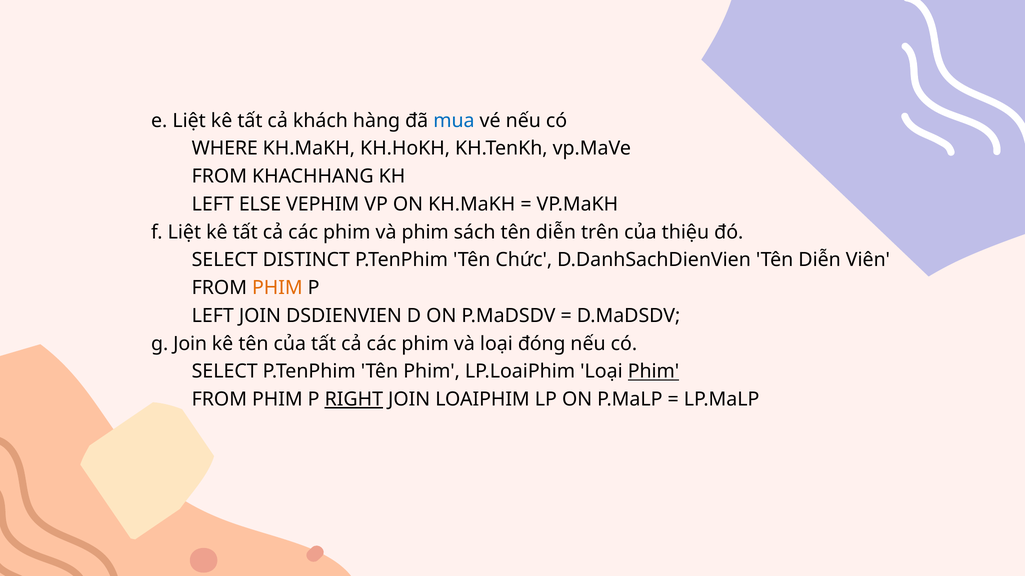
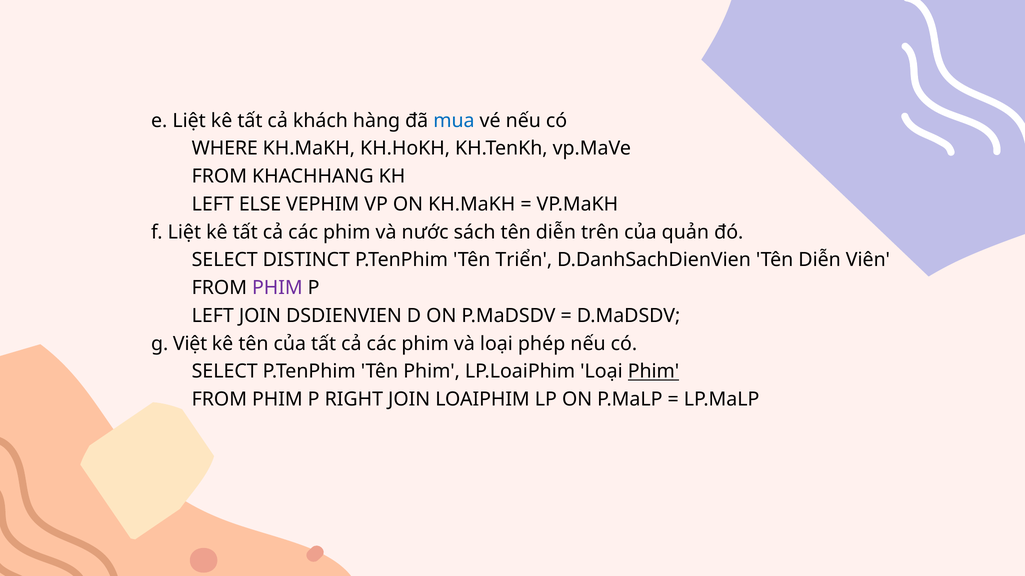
và phim: phim -> nước (425, 232)
thiệu: thiệu -> quản (685, 232)
Chức: Chức -> Triển (524, 260)
PHIM colour: orange -> purple (277, 288)
g Join: Join -> Việt (190, 344)
đóng: đóng -> phép (542, 344)
RIGHT underline: present -> none (354, 400)
